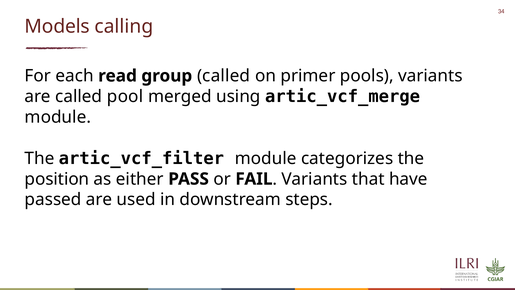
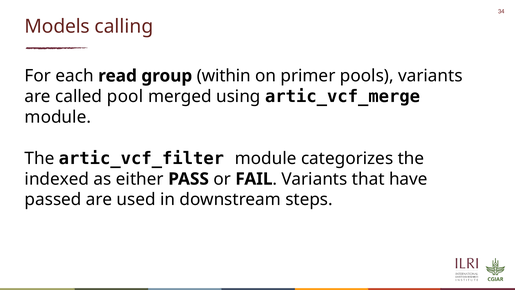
group called: called -> within (224, 76)
position: position -> indexed (57, 179)
